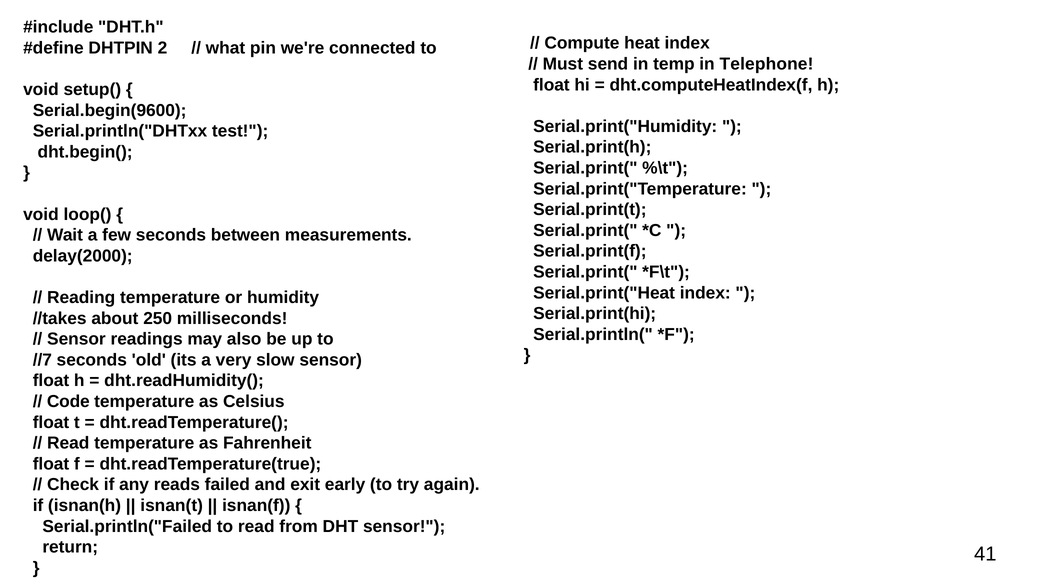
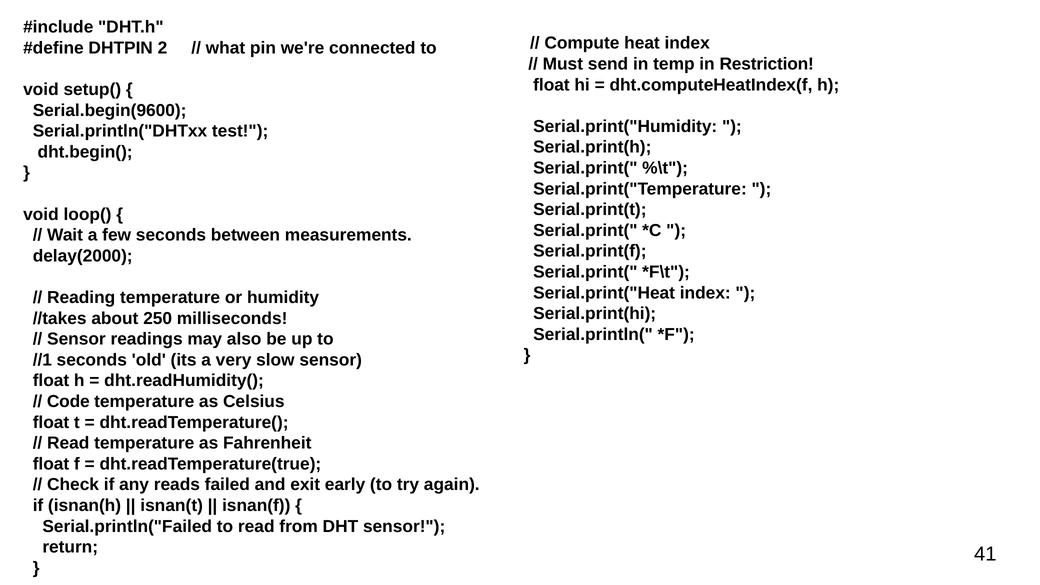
Telephone: Telephone -> Restriction (767, 64)
//7: //7 -> //1 (42, 360)
